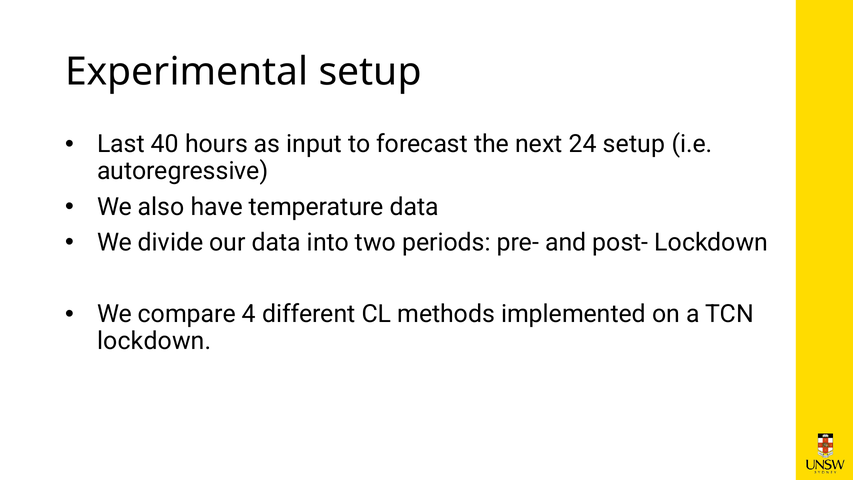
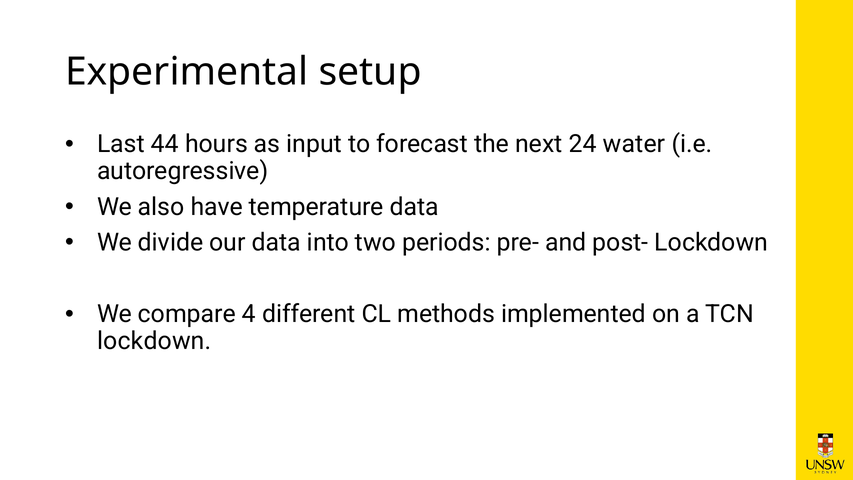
40: 40 -> 44 (165, 144)
24 setup: setup -> water (634, 144)
